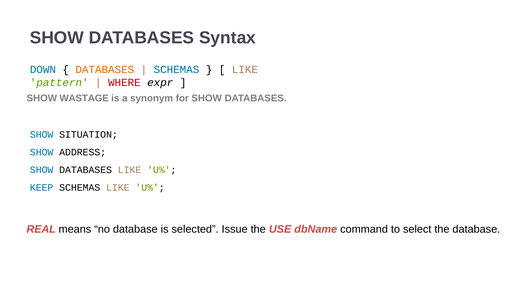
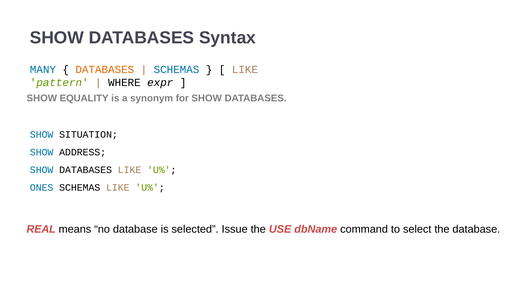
DOWN: DOWN -> MANY (43, 69)
WHERE colour: red -> black (124, 83)
WASTAGE: WASTAGE -> EQUALITY (84, 98)
KEEP: KEEP -> ONES (42, 188)
